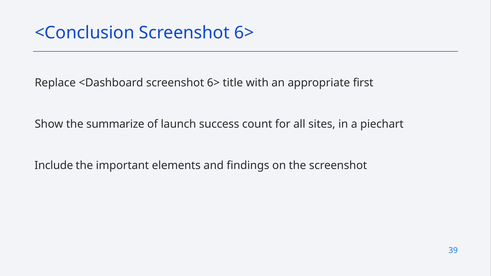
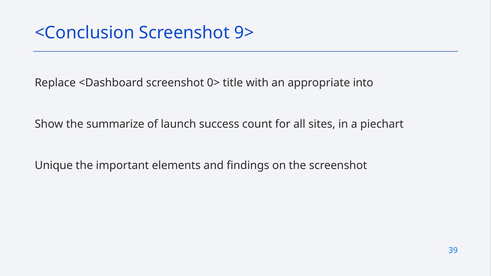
6>: 6> -> 9> (244, 33)
<Dashboard screenshot 6>: 6> -> 0> (213, 83)
first: first -> into (363, 83)
Include: Include -> Unique (54, 165)
